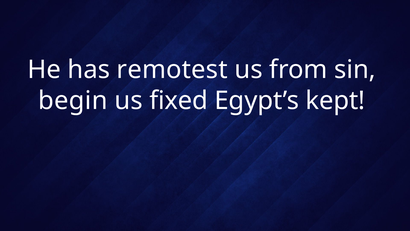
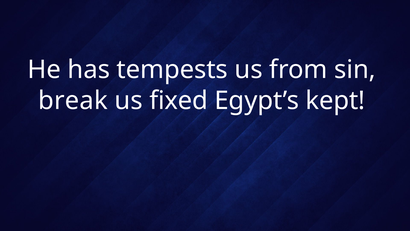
remotest: remotest -> tempests (172, 70)
begin: begin -> break (73, 100)
